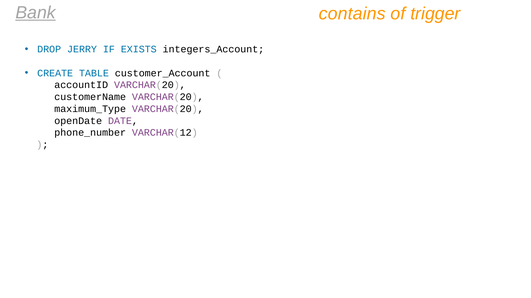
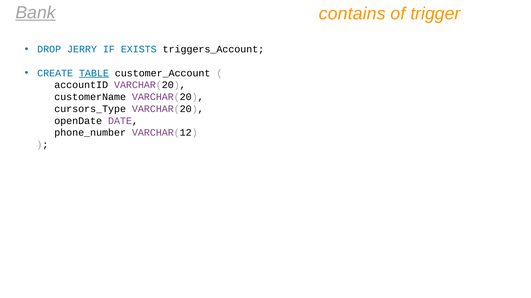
integers_Account: integers_Account -> triggers_Account (213, 49)
TABLE underline: none -> present (94, 73)
maximum_Type: maximum_Type -> cursors_Type (90, 109)
